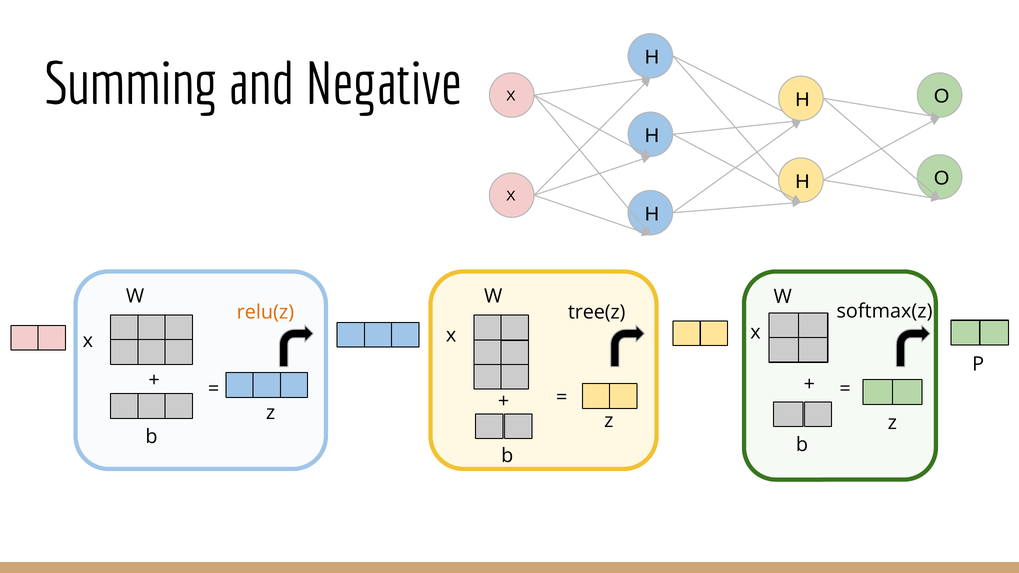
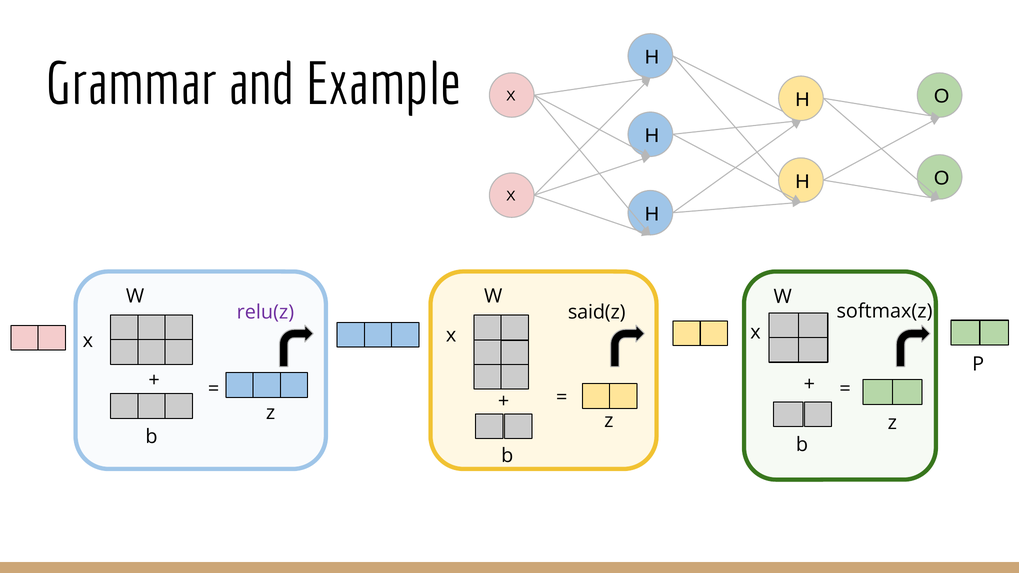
Summing: Summing -> Grammar (131, 85)
Negative: Negative -> Example (383, 85)
relu(z colour: orange -> purple (265, 313)
tree(z: tree(z -> said(z (597, 313)
